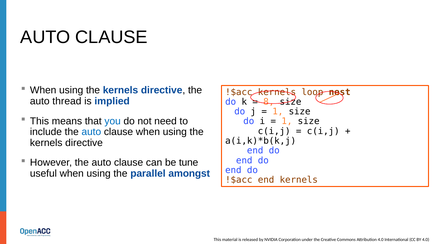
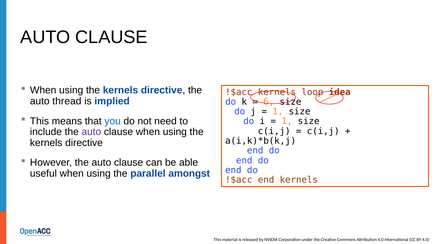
nest: nest -> idea (340, 92)
8: 8 -> 6 (269, 102)
auto colour: blue -> purple (91, 132)
tune: tune -> able (189, 163)
